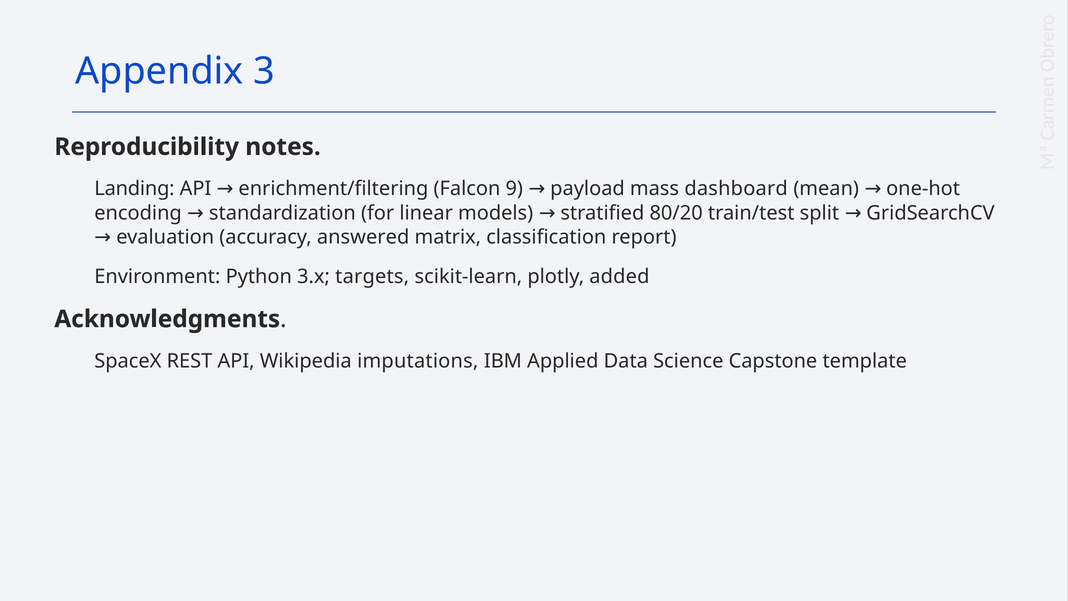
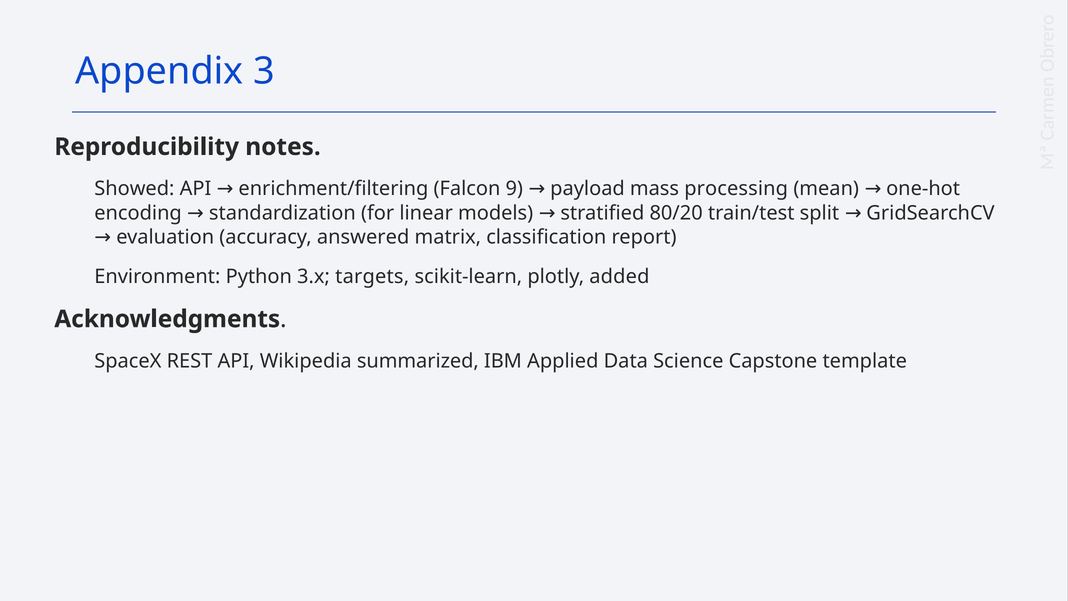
Landing: Landing -> Showed (134, 189)
dashboard: dashboard -> processing (736, 189)
imputations: imputations -> summarized (418, 361)
